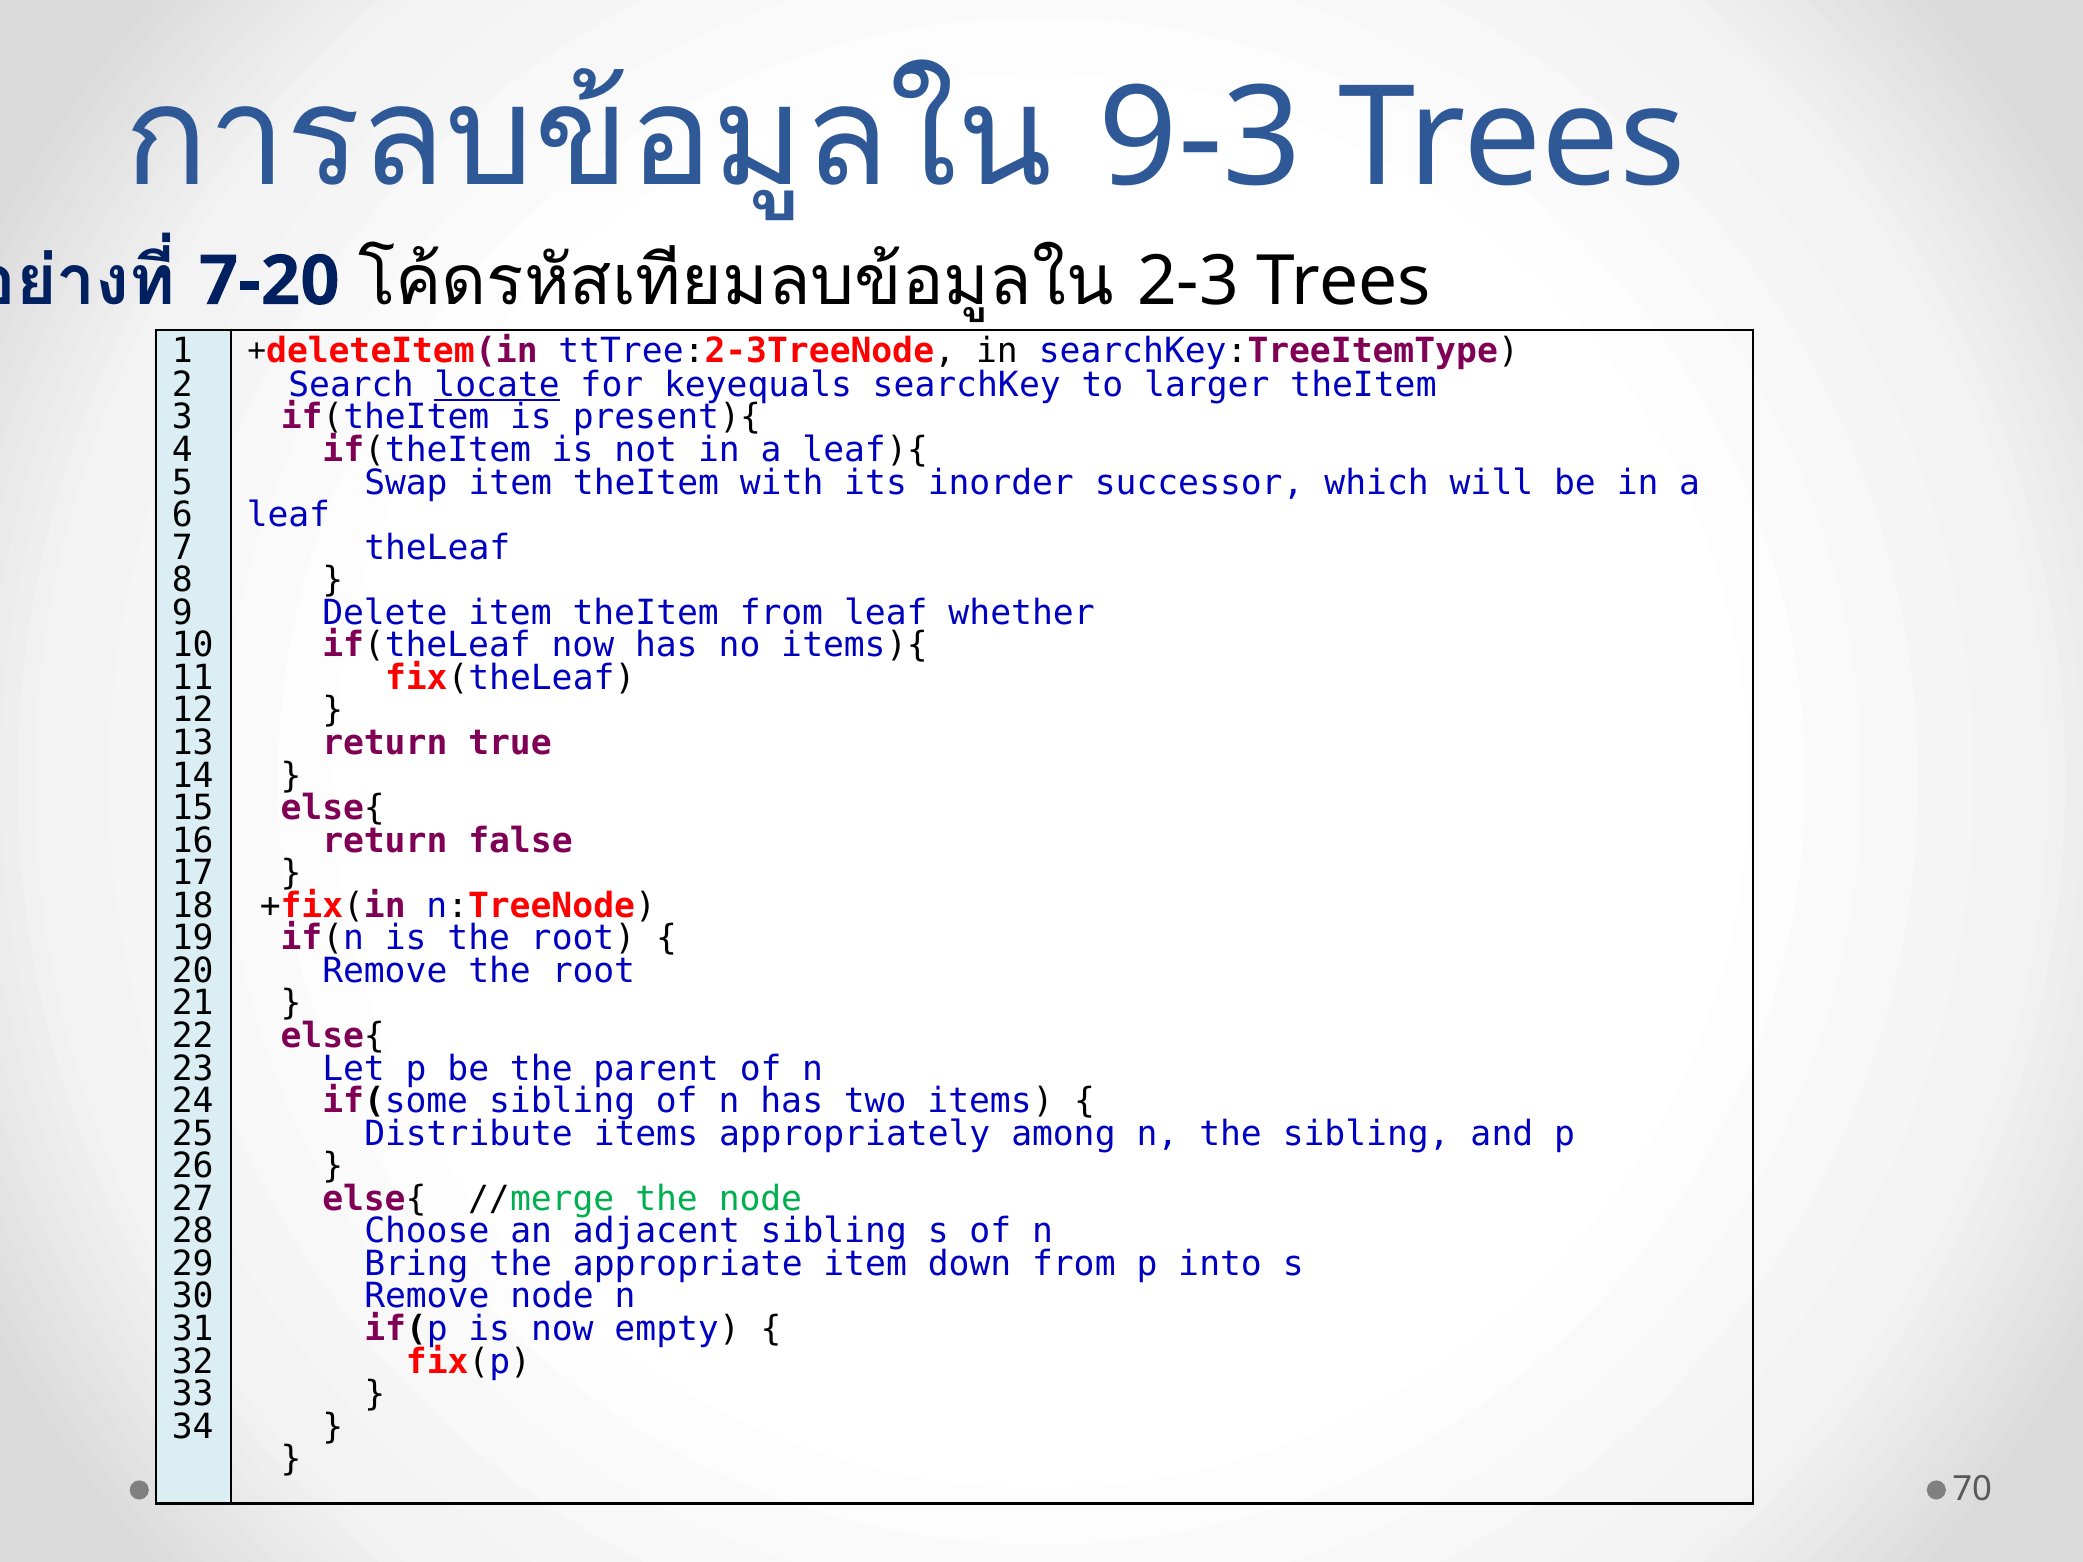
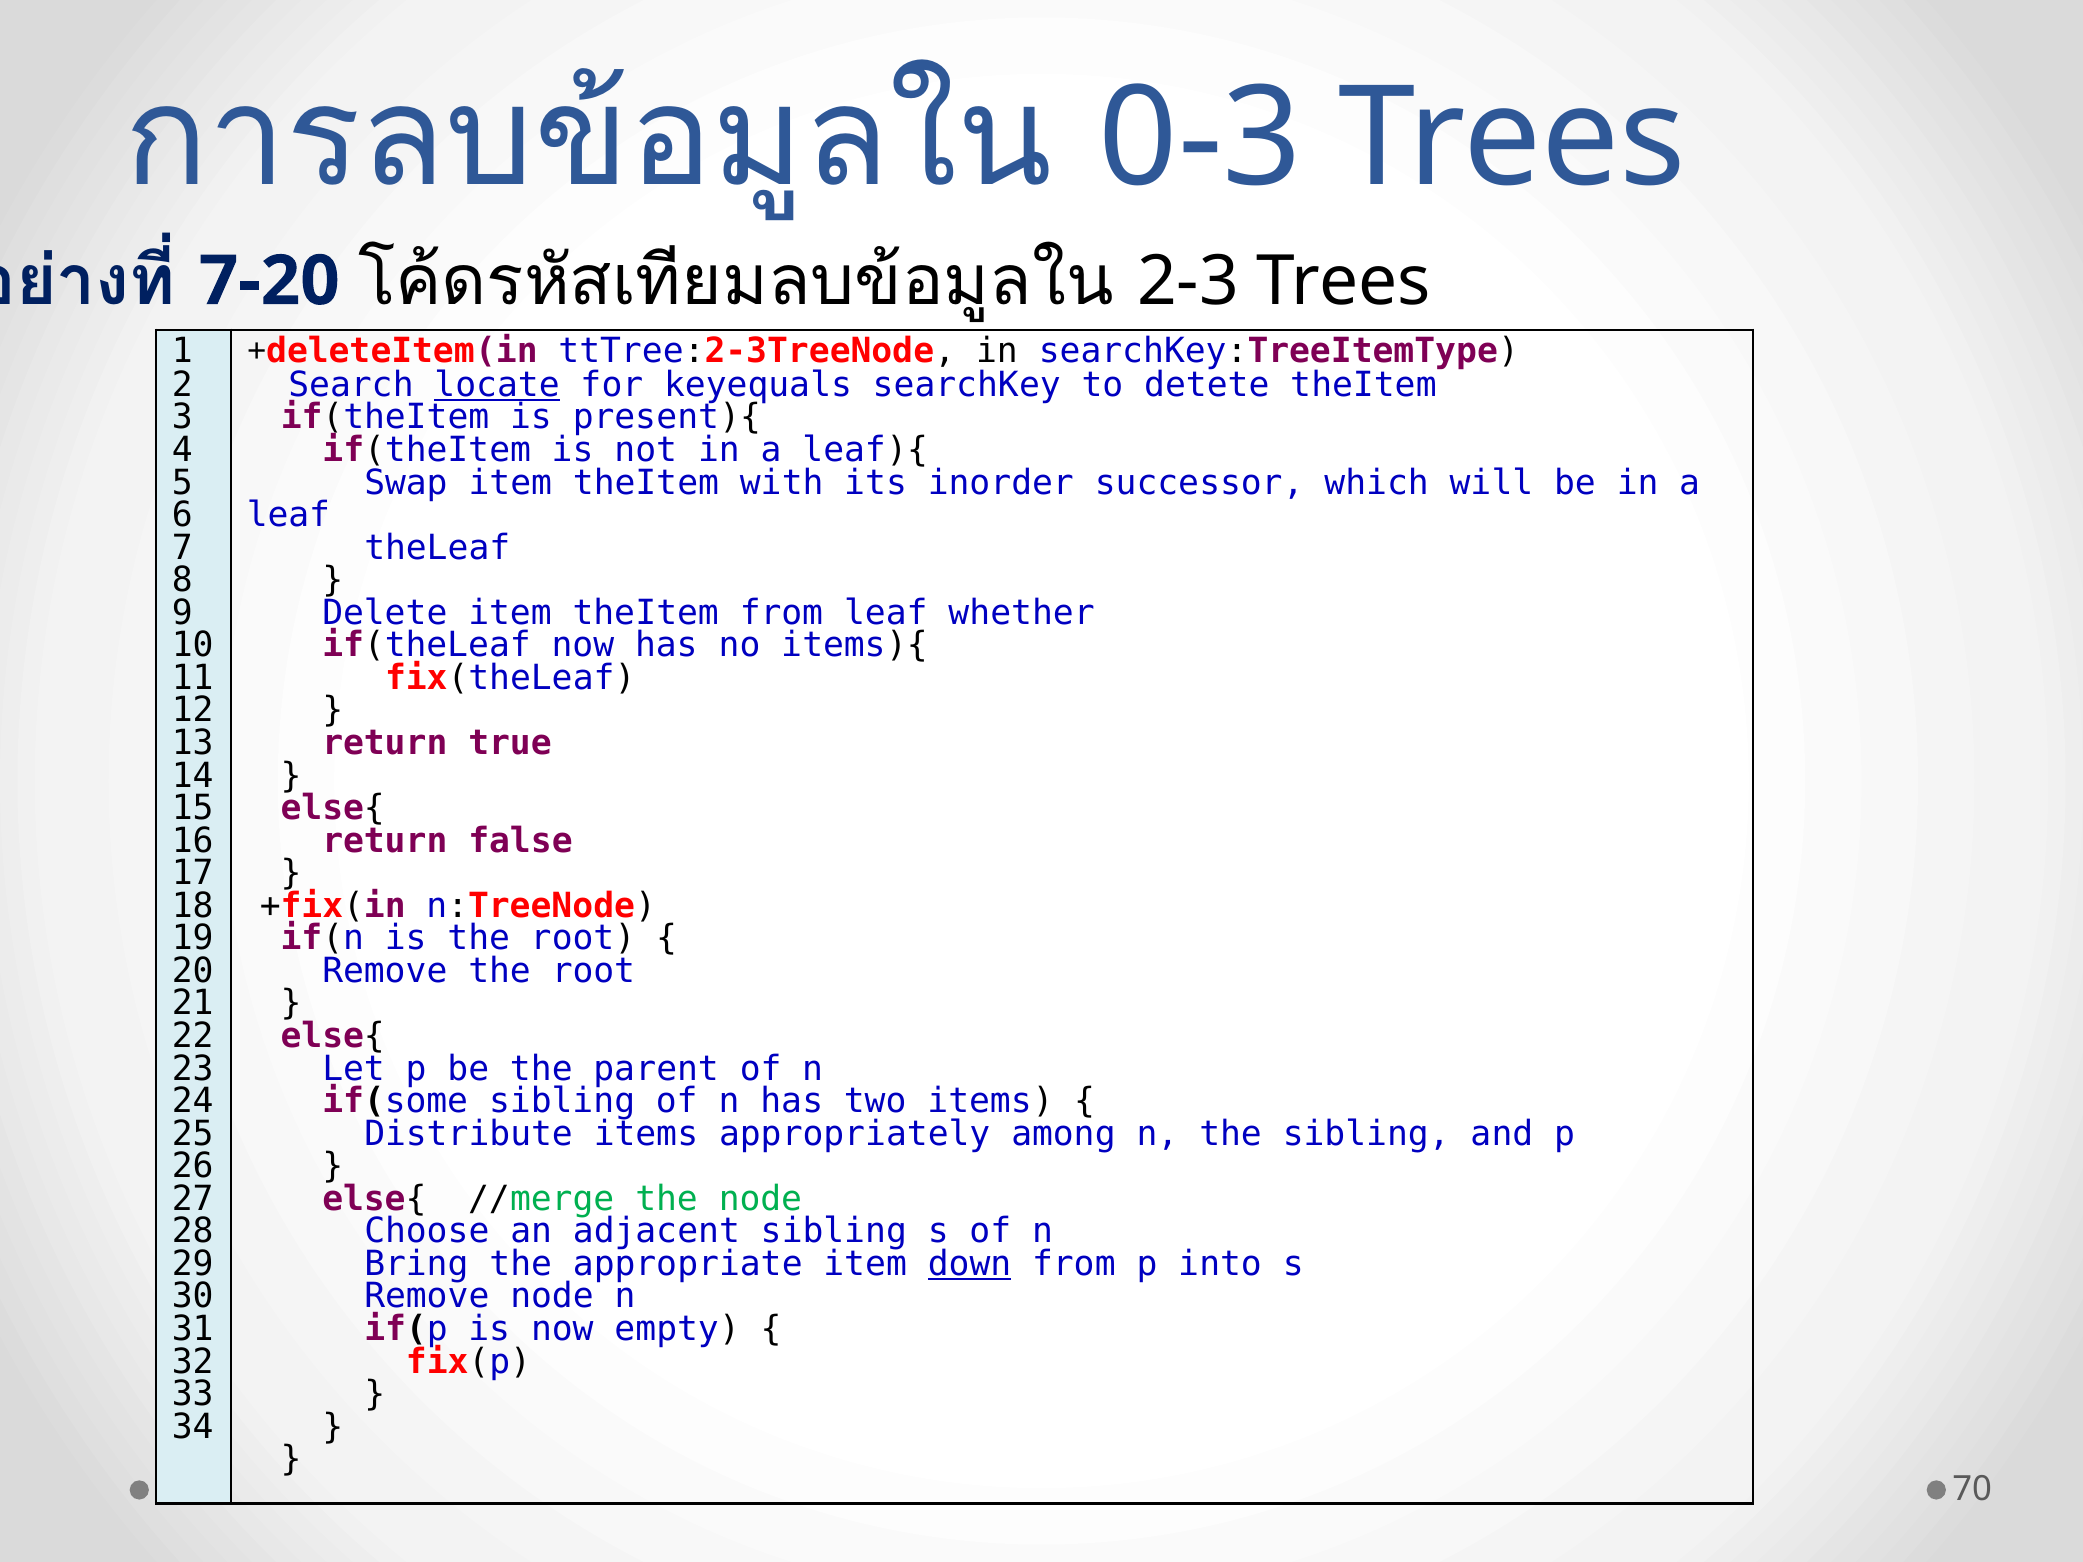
9-3: 9-3 -> 0-3 (1200, 139)
larger: larger -> detete (1207, 385)
down underline: none -> present (970, 1264)
